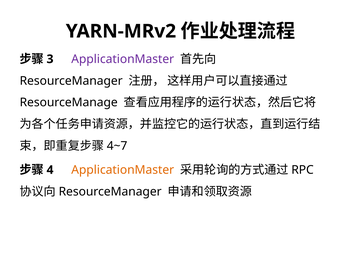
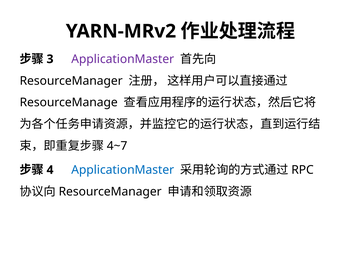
ApplicationMaster colour: orange -> blue (123, 170)
